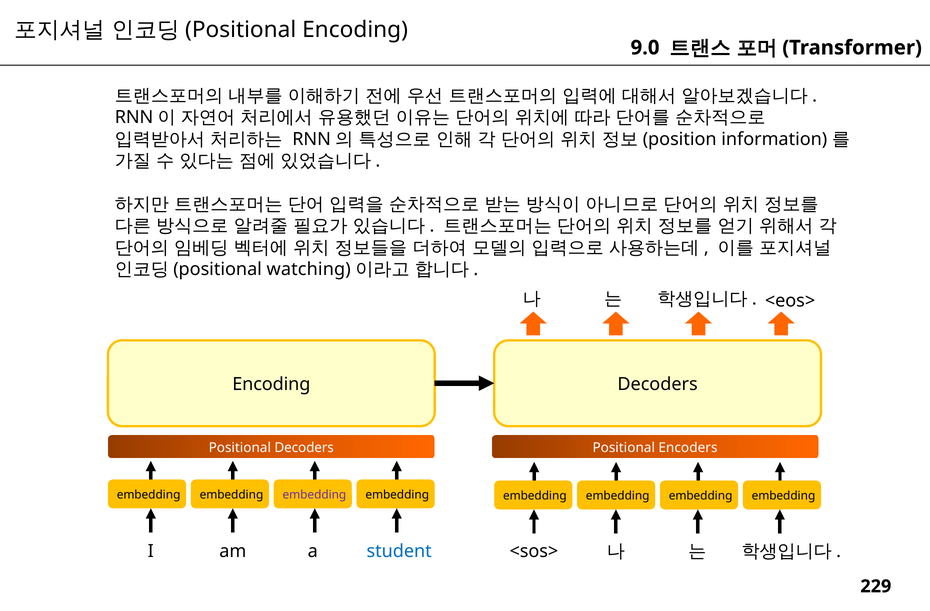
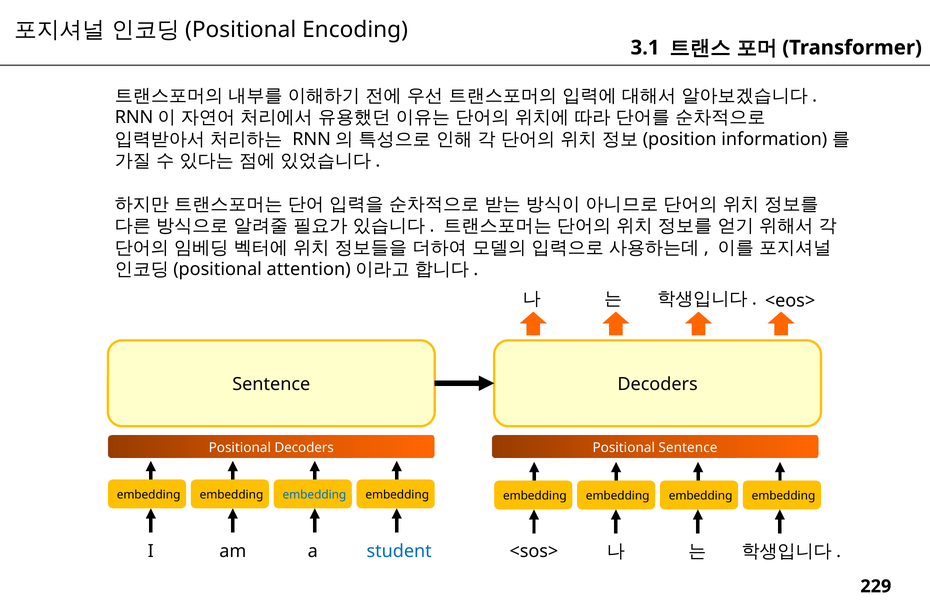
9.0: 9.0 -> 3.1 (645, 48)
watching: watching -> attention (309, 269)
Encoding: Encoding -> Sentence (271, 384)
Positional Encoders: Encoders -> Sentence (688, 447)
embedding colour: purple -> blue (314, 495)
